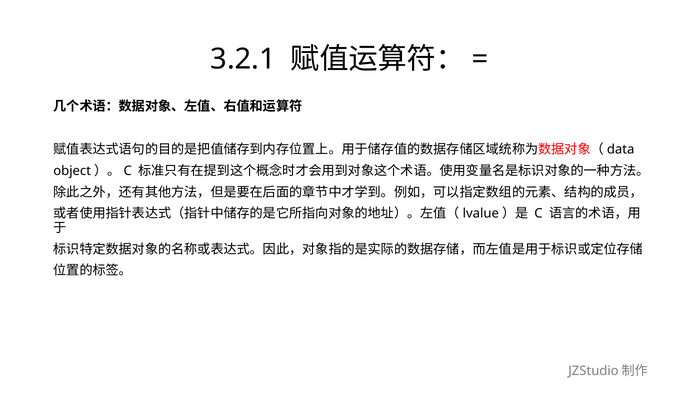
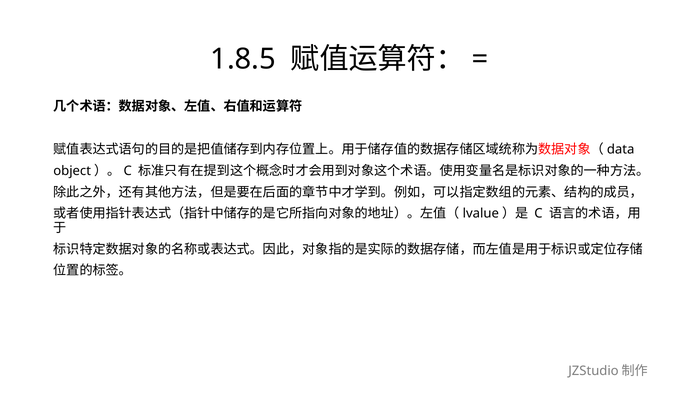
3.2.1: 3.2.1 -> 1.8.5 (243, 59)
